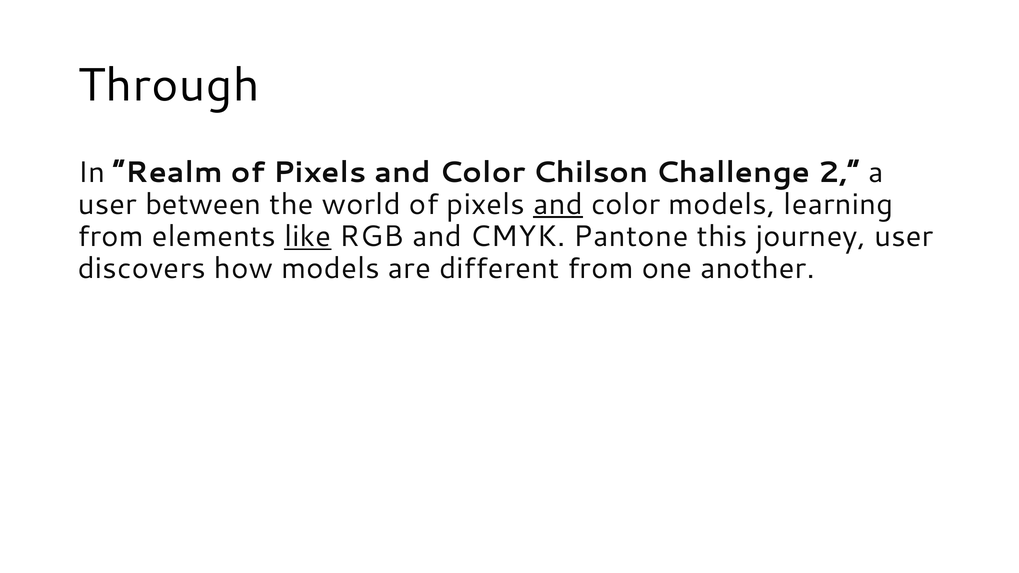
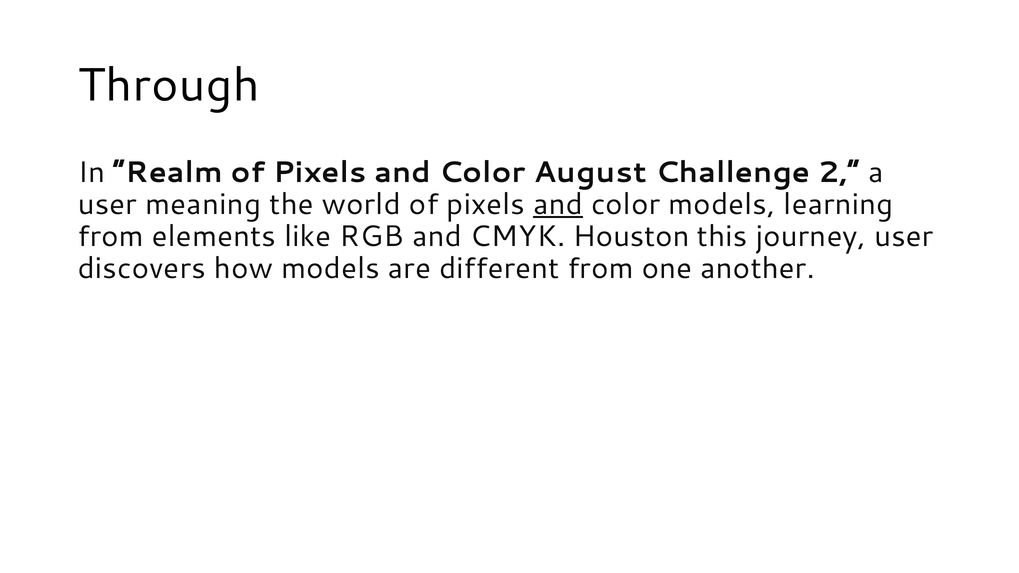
Chilson: Chilson -> August (590, 172)
between: between -> meaning (203, 204)
like underline: present -> none (308, 236)
Pantone: Pantone -> Houston (631, 236)
